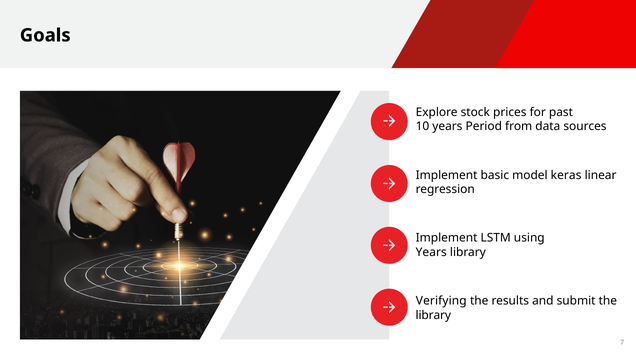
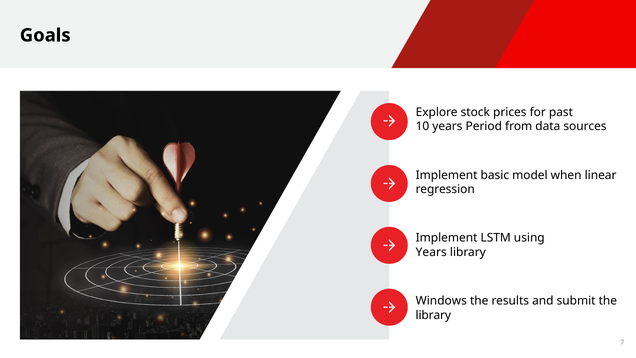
keras: keras -> when (566, 175)
Verifying: Verifying -> Windows (441, 301)
